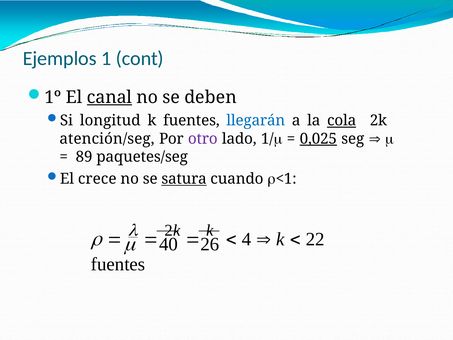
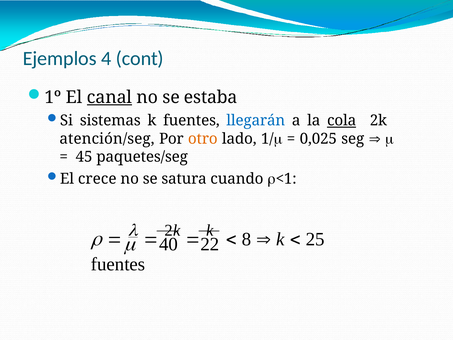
1: 1 -> 4 (106, 58)
deben: deben -> estaba (211, 97)
longitud: longitud -> sistemas (110, 121)
otro colour: purple -> orange (203, 139)
0,025 underline: present -> none (318, 139)
89: 89 -> 45 (84, 157)
satura underline: present -> none (184, 179)
4: 4 -> 8 (247, 239)
22: 22 -> 25 (315, 239)
26: 26 -> 22 (210, 244)
